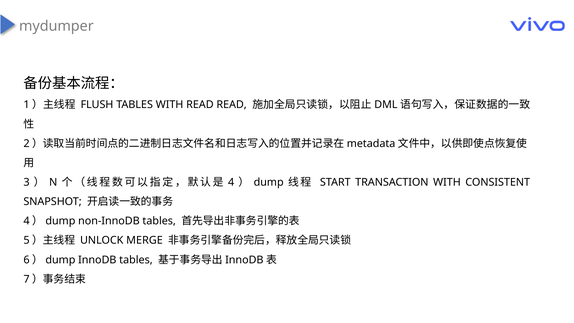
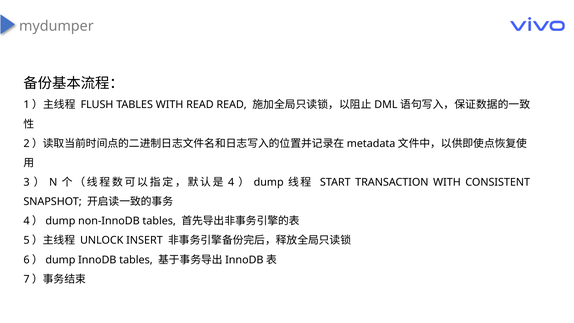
MERGE: MERGE -> INSERT (144, 240)
